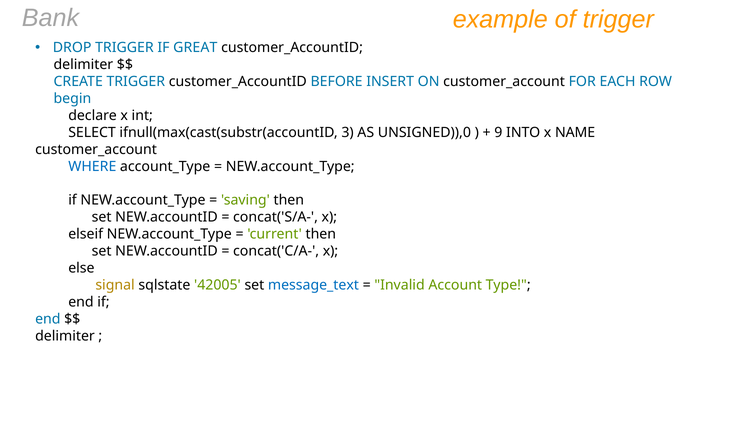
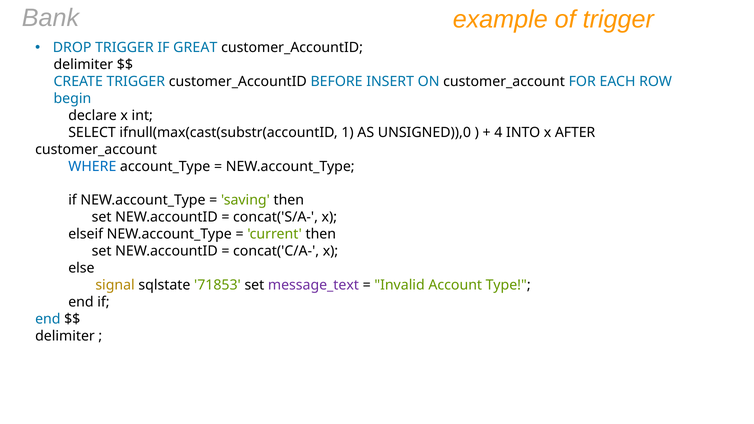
3: 3 -> 1 (348, 132)
9: 9 -> 4 (498, 132)
NAME: NAME -> AFTER (575, 132)
42005: 42005 -> 71853 (217, 285)
message_text colour: blue -> purple (313, 285)
